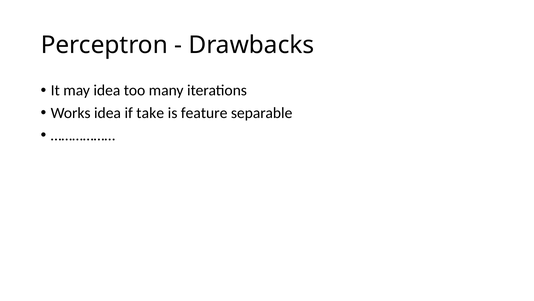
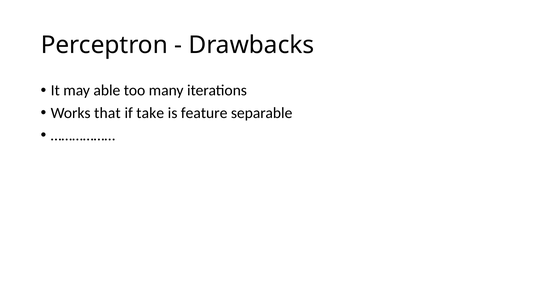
may idea: idea -> able (107, 90)
Works idea: idea -> that (107, 113)
